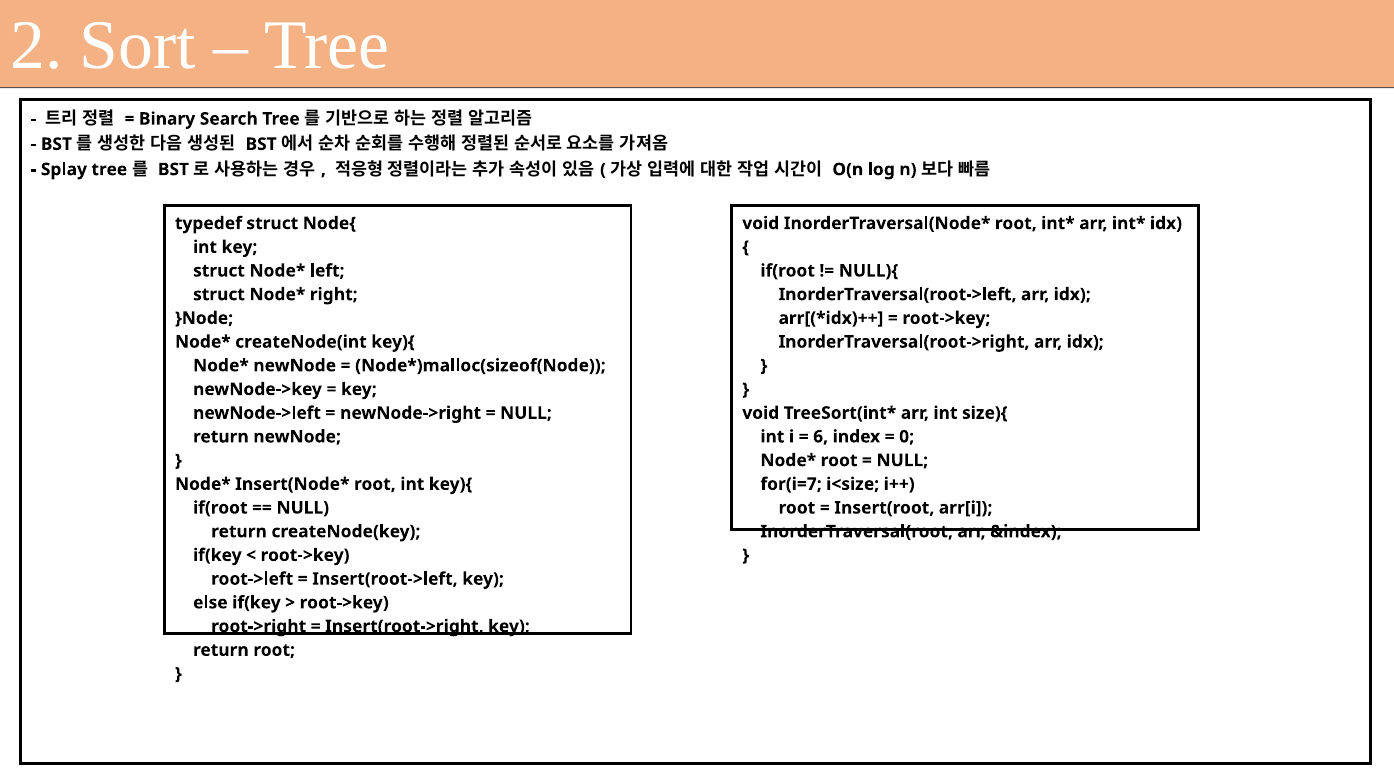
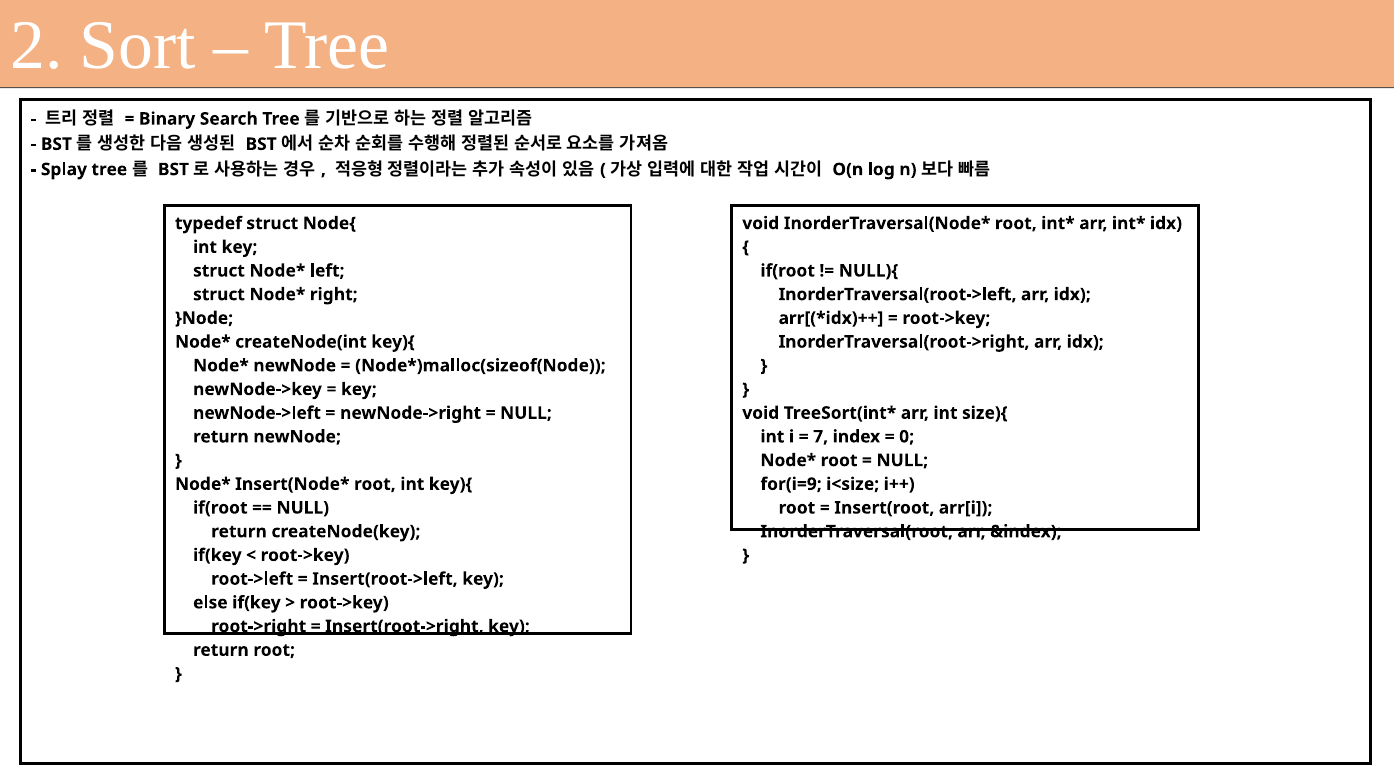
6: 6 -> 7 (821, 437)
for(i=7: for(i=7 -> for(i=9 (791, 484)
